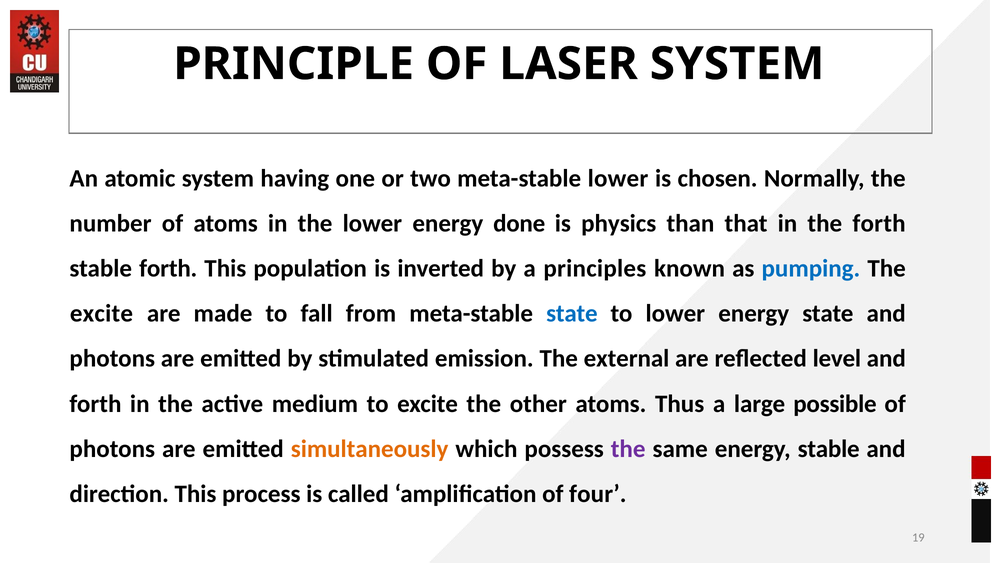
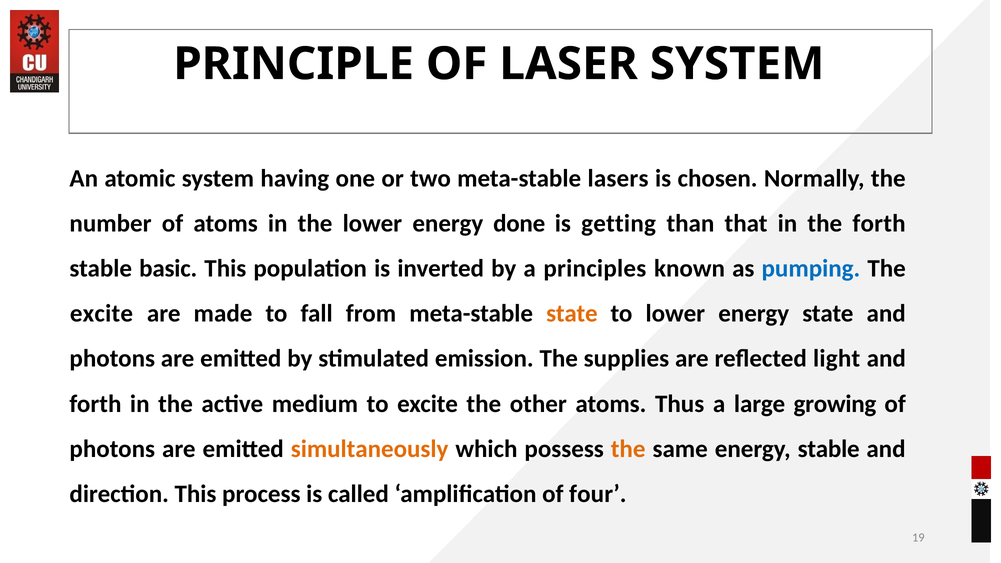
meta-stable lower: lower -> lasers (618, 179)
physics: physics -> getting (619, 224)
stable forth: forth -> basic (168, 269)
state colour: blue -> orange (572, 314)
external: external -> supplies (626, 359)
level: level -> light (837, 359)
possible: possible -> growing (835, 404)
the colour: purple -> orange (628, 449)
